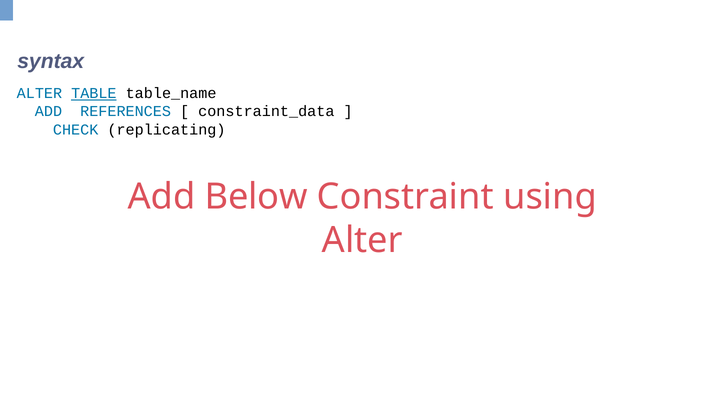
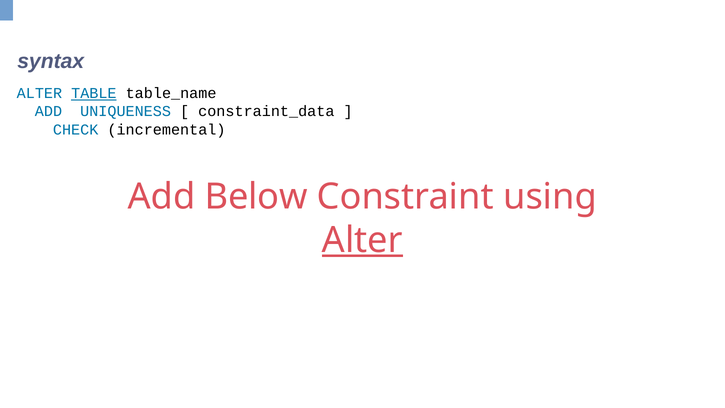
REFERENCES: REFERENCES -> UNIQUENESS (126, 111)
replicating: replicating -> incremental (166, 130)
Alter underline: none -> present (362, 240)
